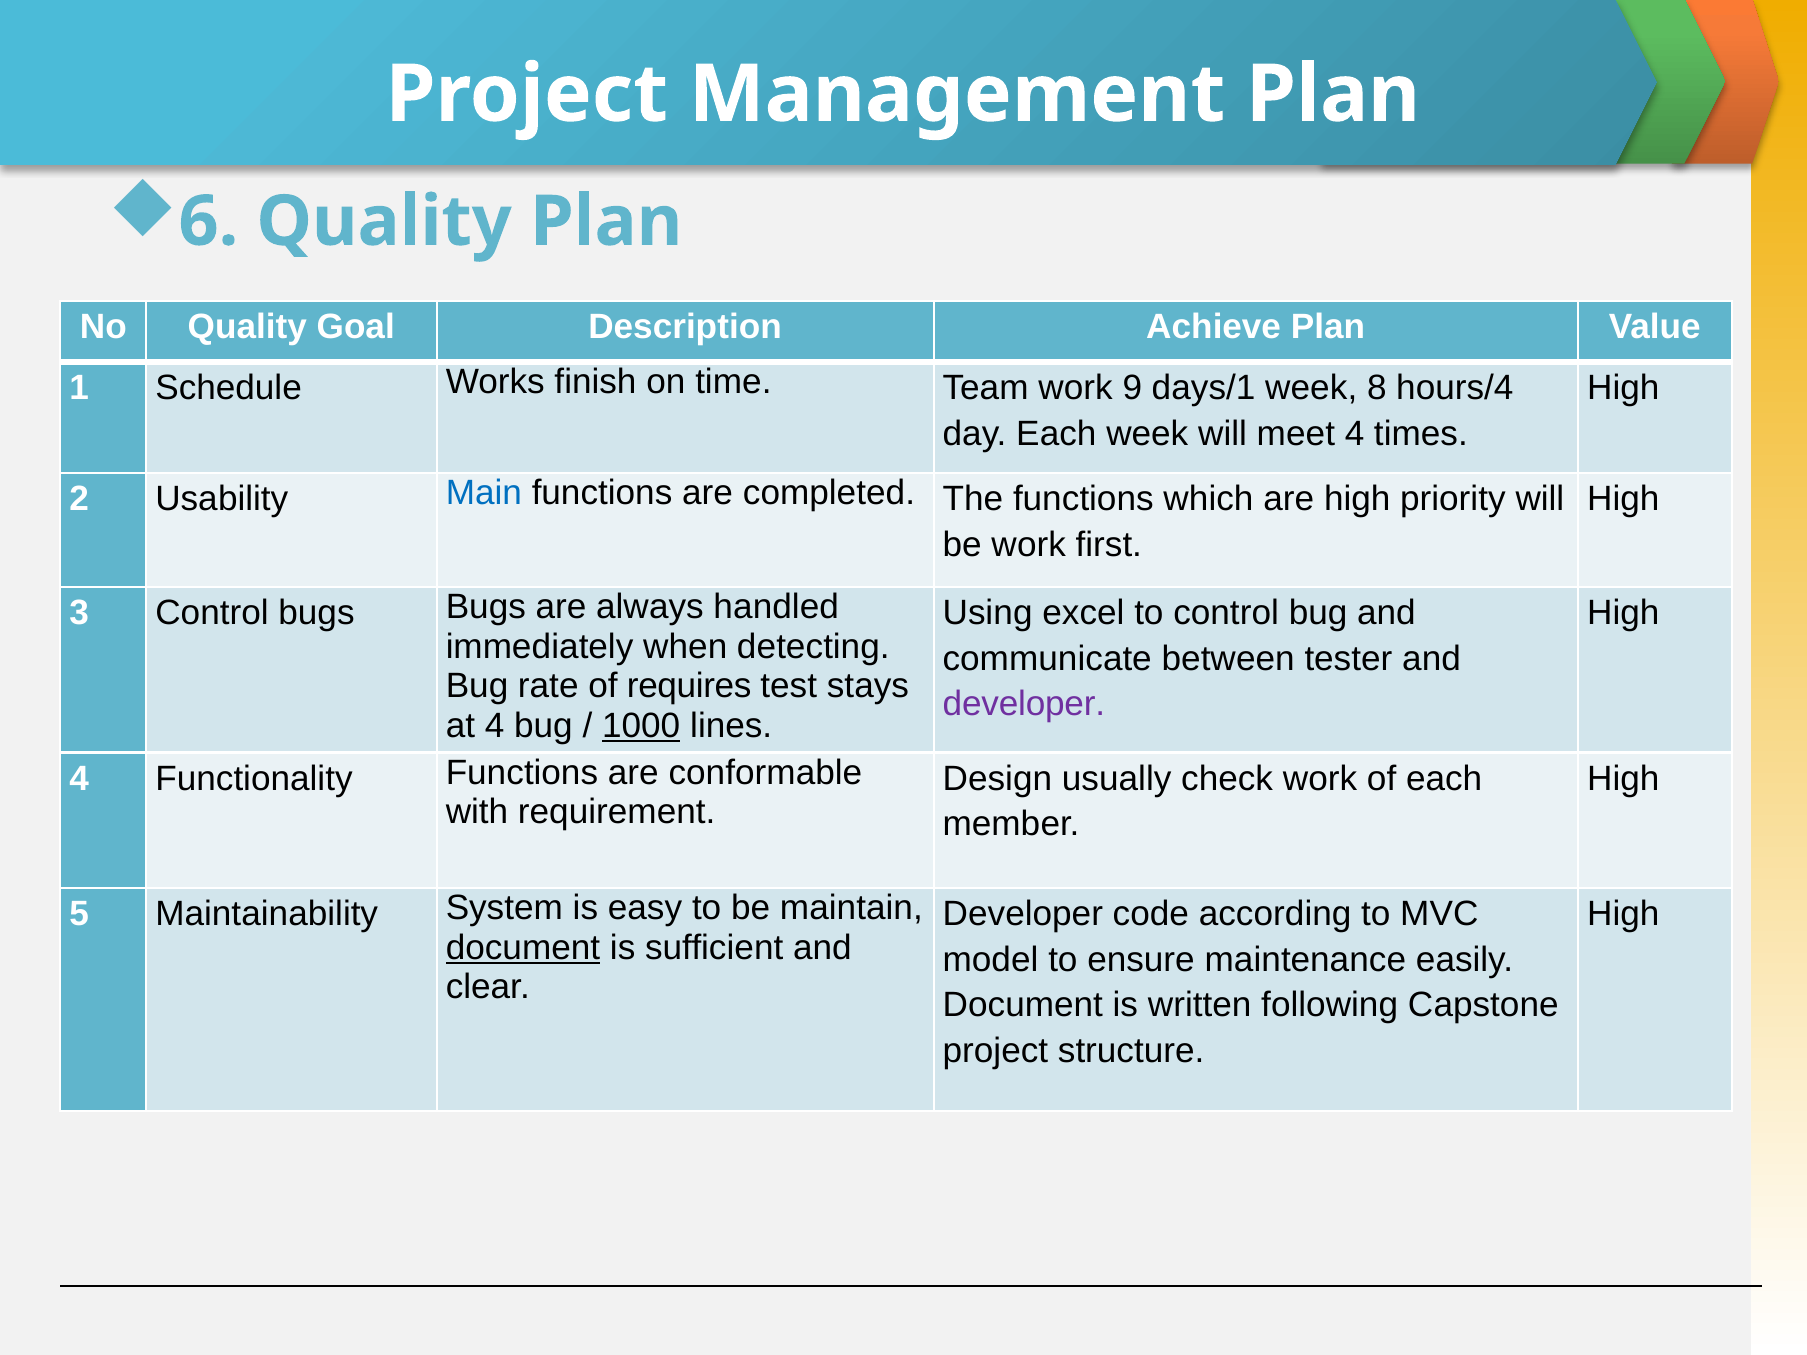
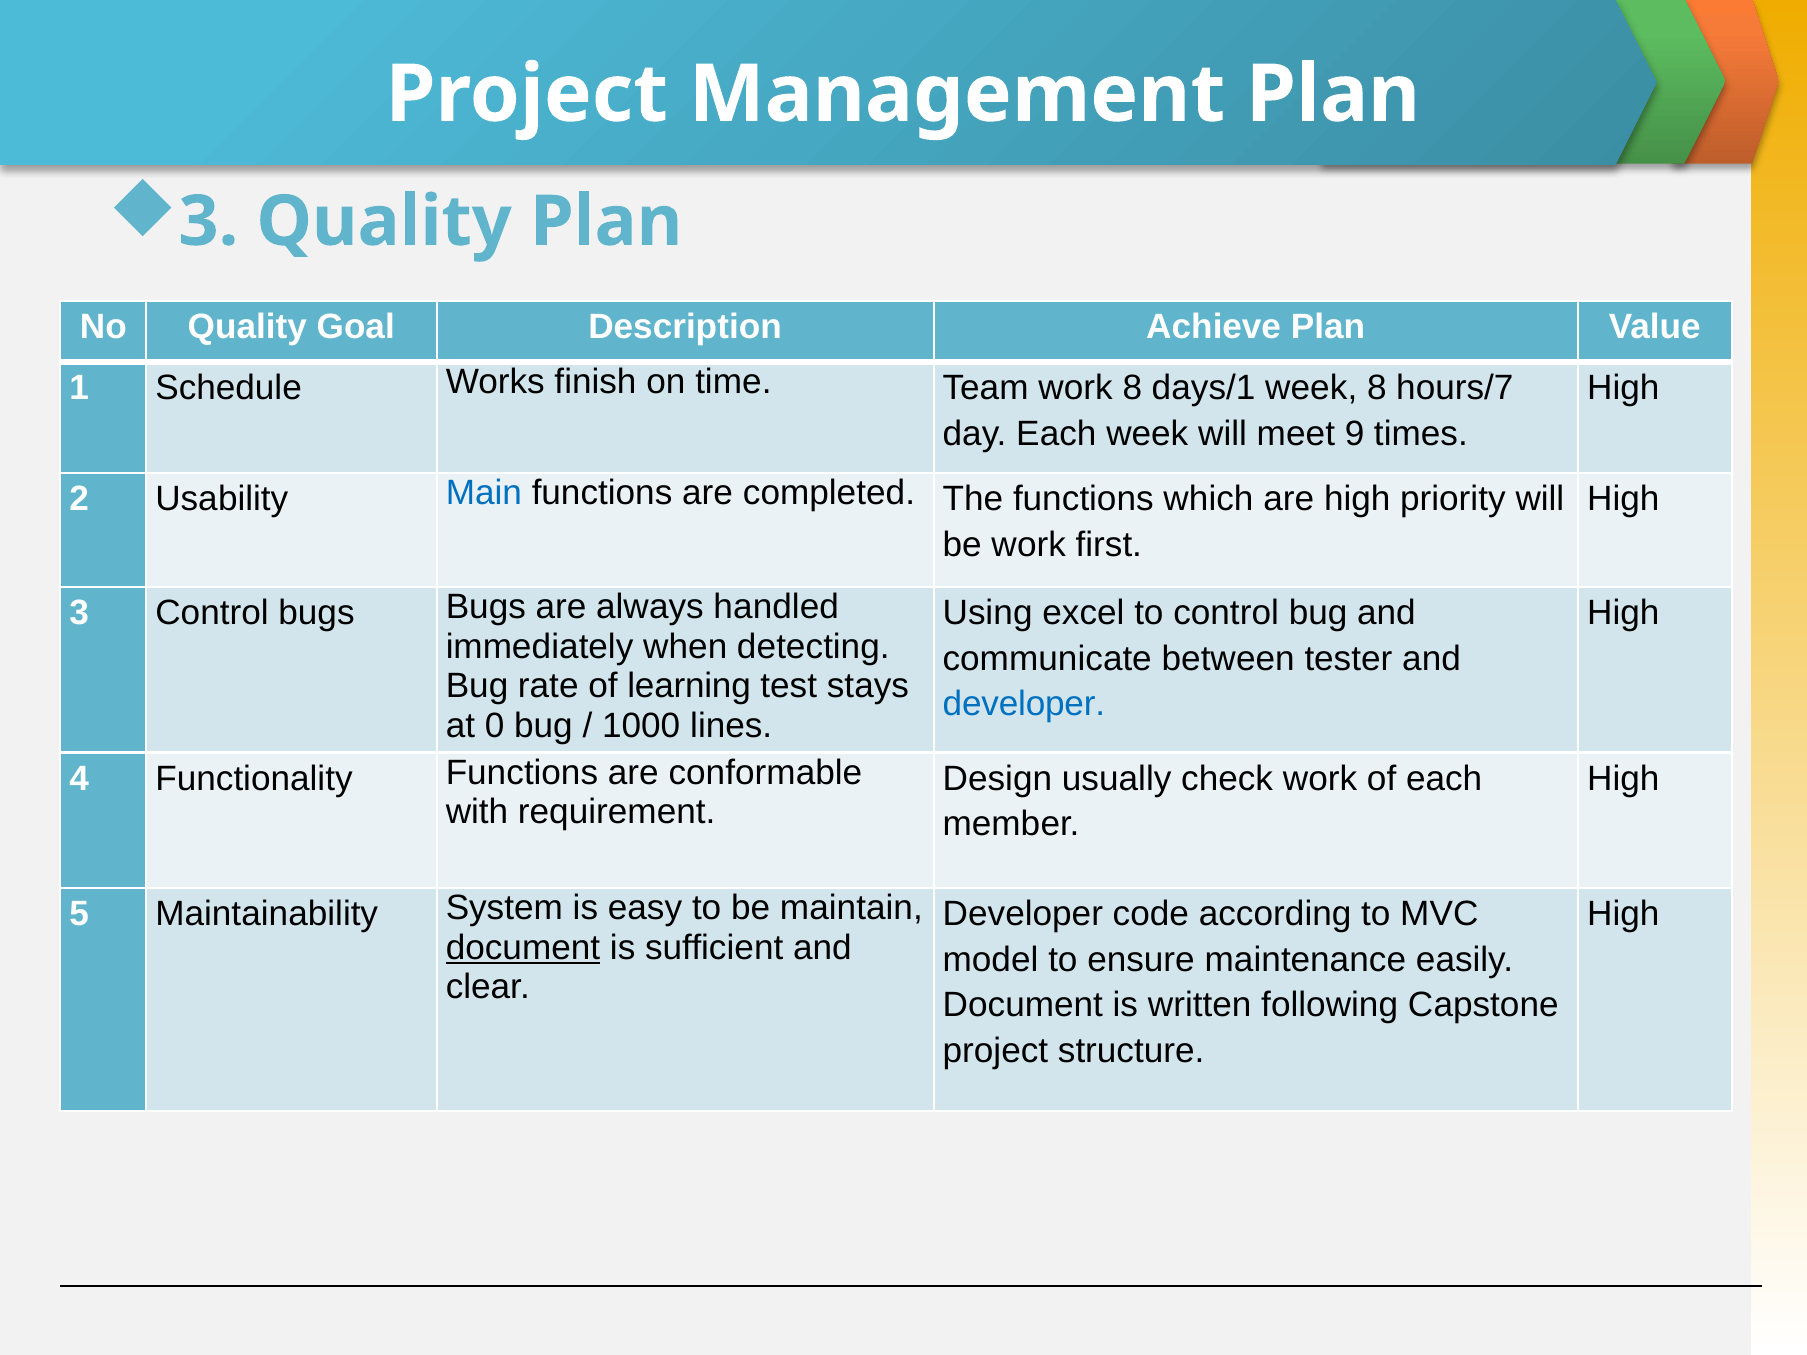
6: 6 -> 3 (208, 222)
work 9: 9 -> 8 (1132, 388)
hours/4: hours/4 -> hours/7 (1455, 388)
meet 4: 4 -> 9 (1355, 434)
requires: requires -> learning (689, 686)
developer colour: purple -> blue (1024, 704)
at 4: 4 -> 0 (495, 726)
1000 underline: present -> none (641, 726)
